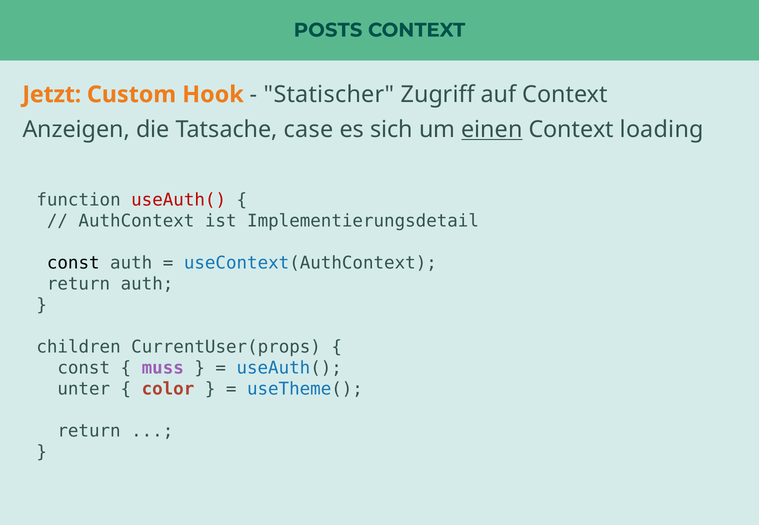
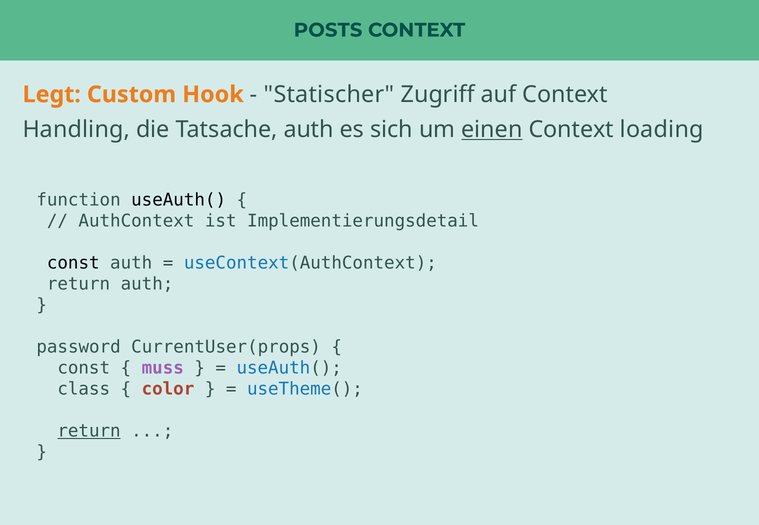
Jetzt: Jetzt -> Legt (52, 95)
Anzeigen: Anzeigen -> Handling (76, 130)
Tatsache case: case -> auth (309, 130)
useAuth( colour: red -> black (179, 200)
children: children -> password (79, 347)
unter: unter -> class (84, 389)
return underline: none -> present (89, 431)
